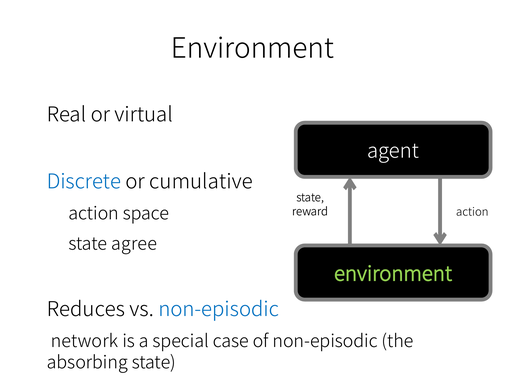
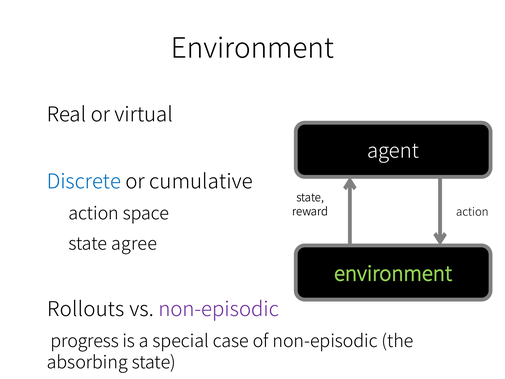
Reduces: Reduces -> Rollouts (86, 309)
non-episodic colour: blue -> purple (219, 309)
network: network -> progress (85, 341)
